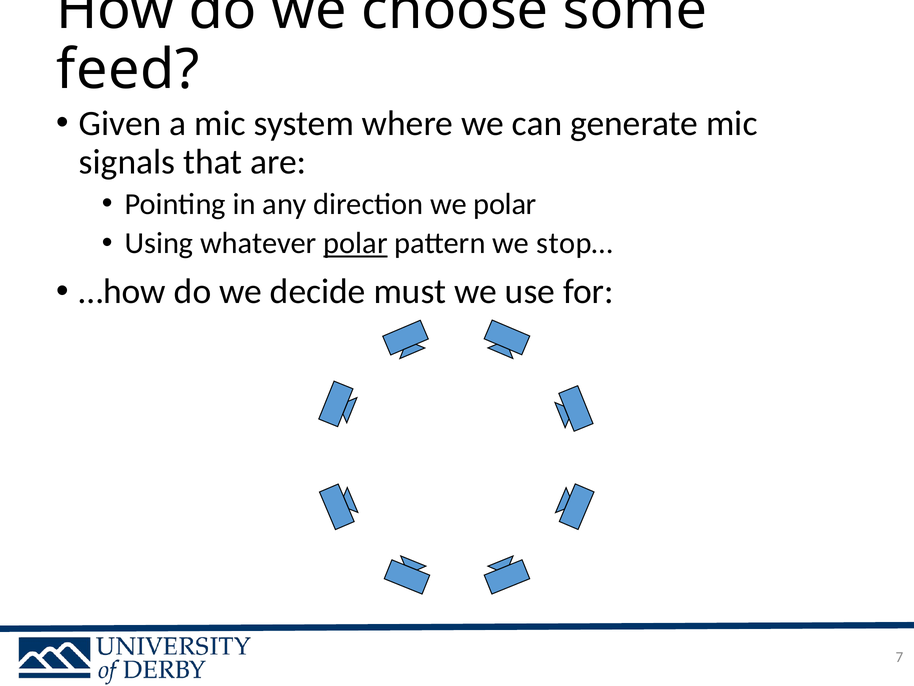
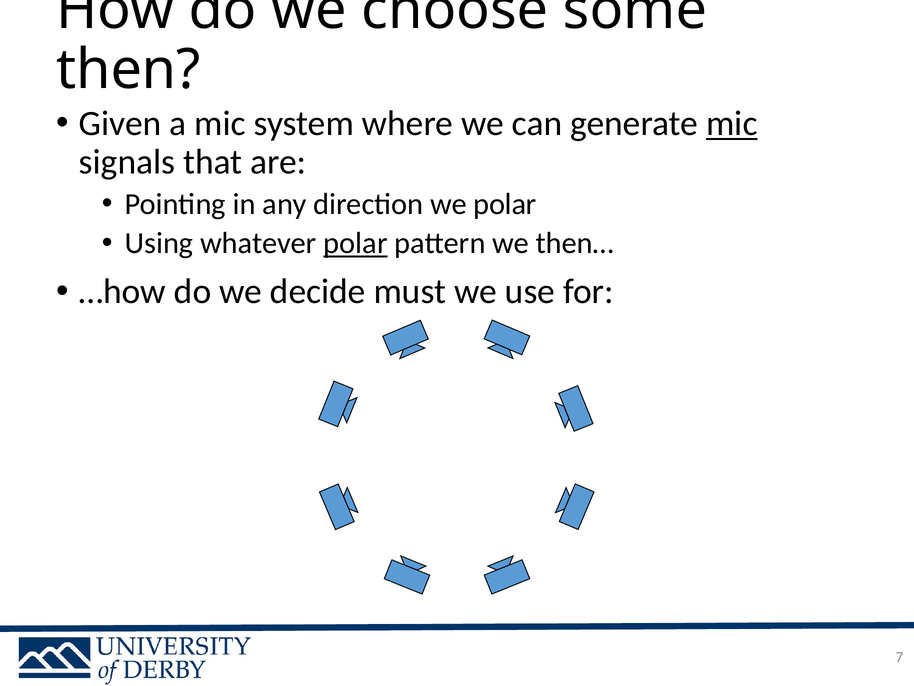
feed: feed -> then (128, 70)
mic underline: none -> present (732, 124)
stop…: stop… -> then… (575, 243)
